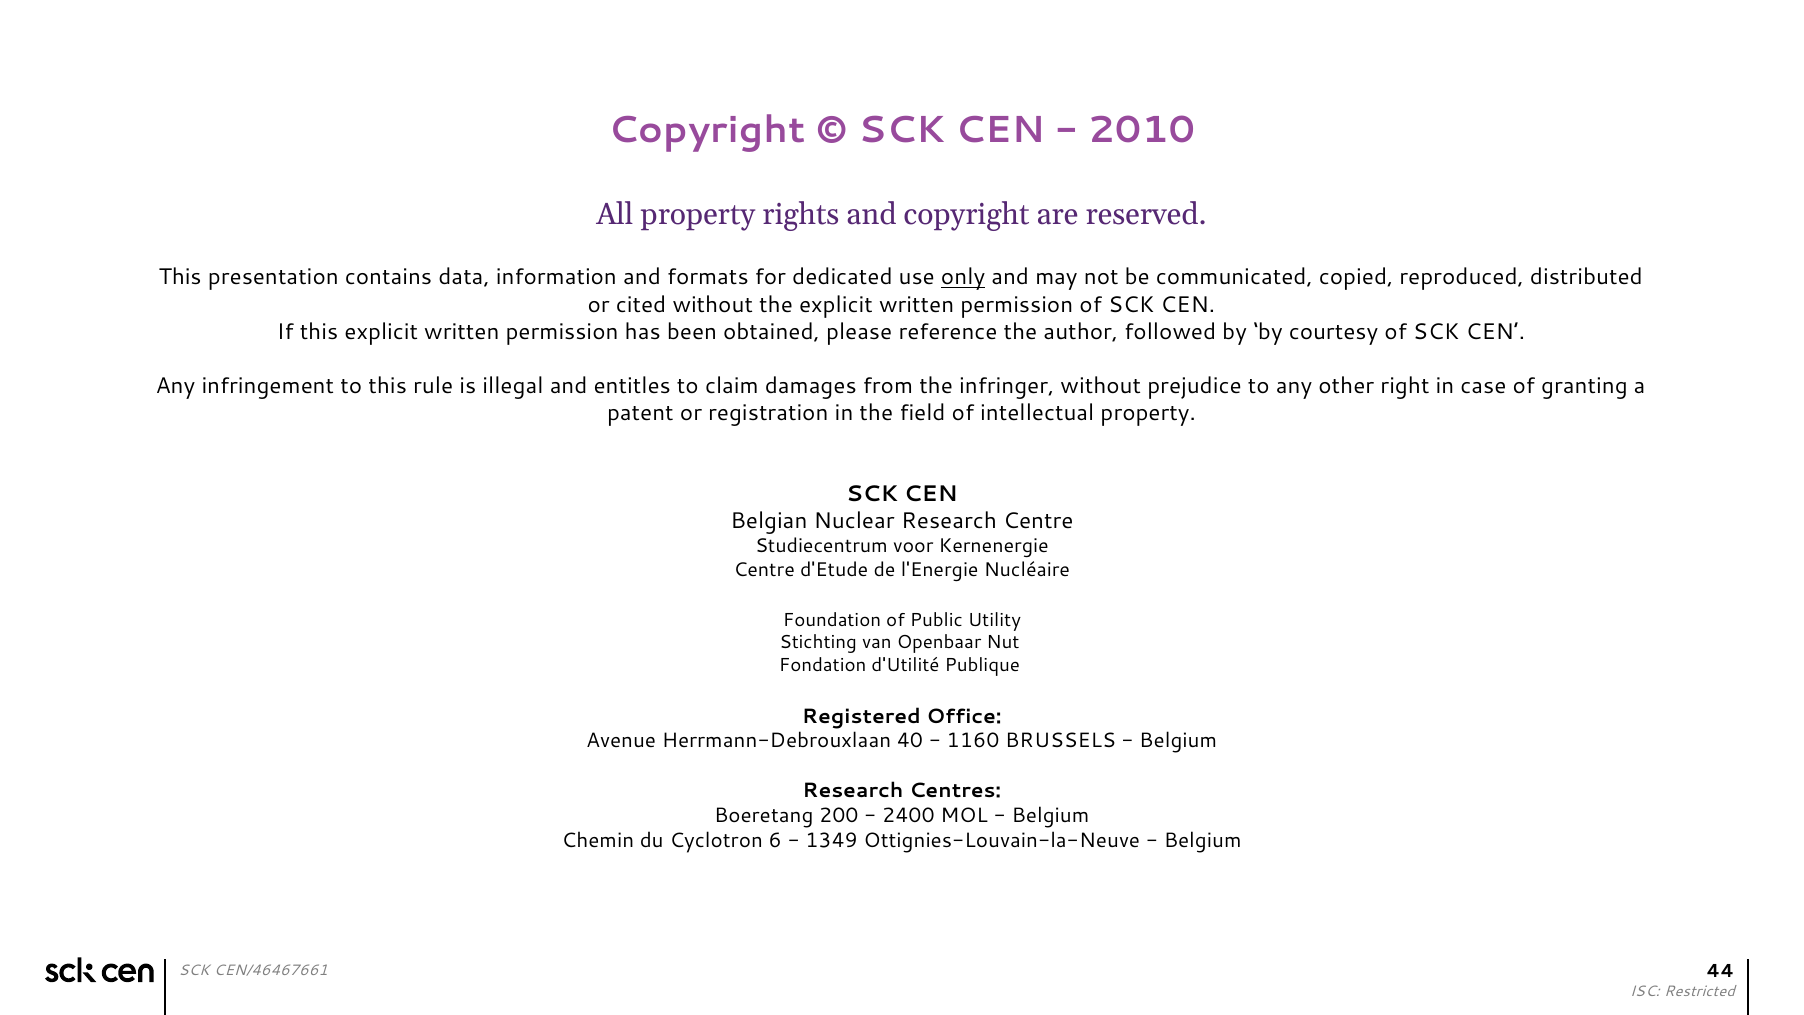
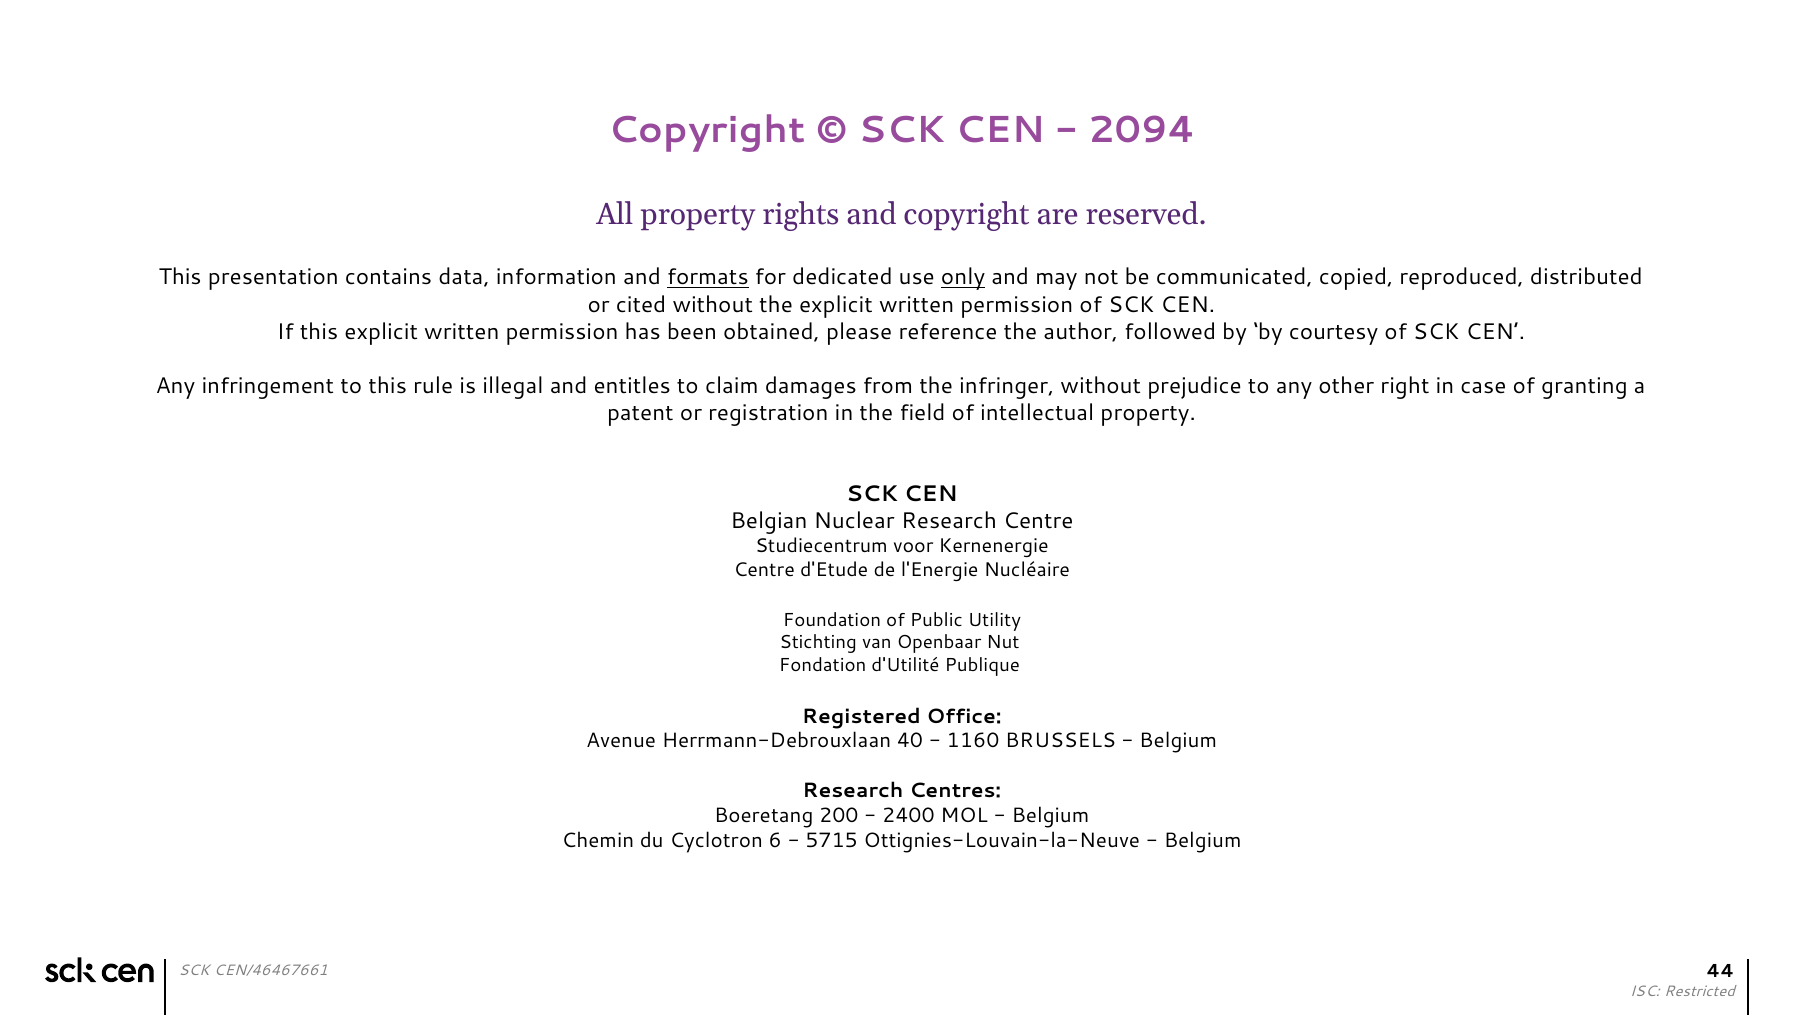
2010: 2010 -> 2094 (1142, 130)
formats underline: none -> present (708, 277)
1349: 1349 -> 5715 (832, 840)
